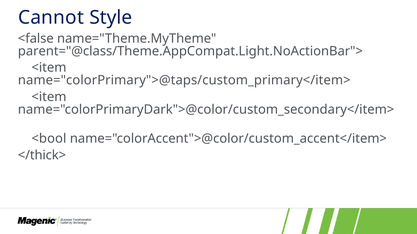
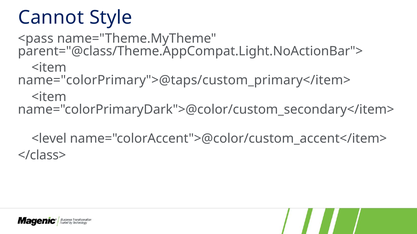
<false: <false -> <pass (36, 39)
<bool: <bool -> <level (49, 139)
</thick>: </thick> -> </class> (42, 156)
